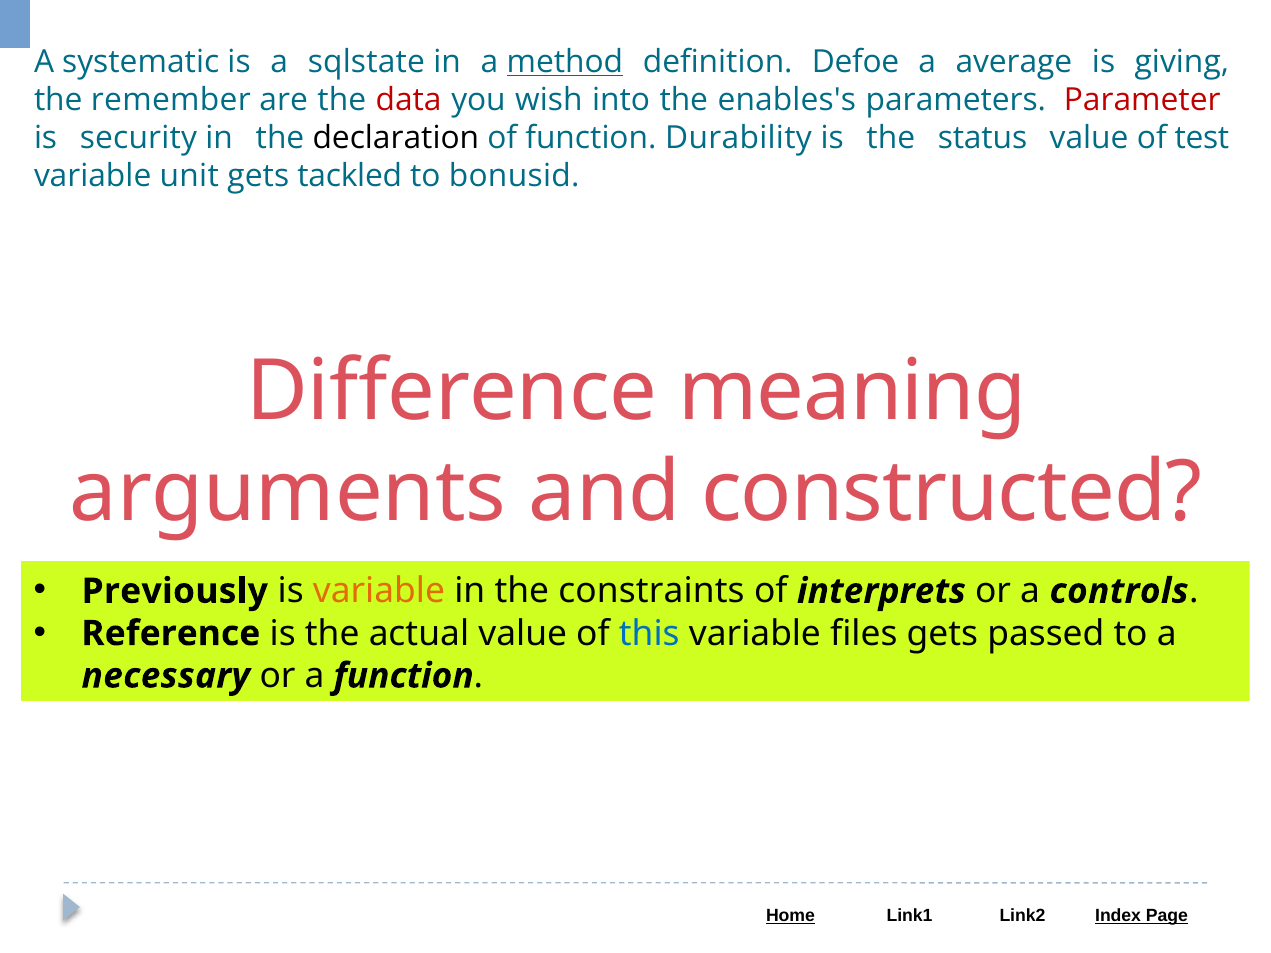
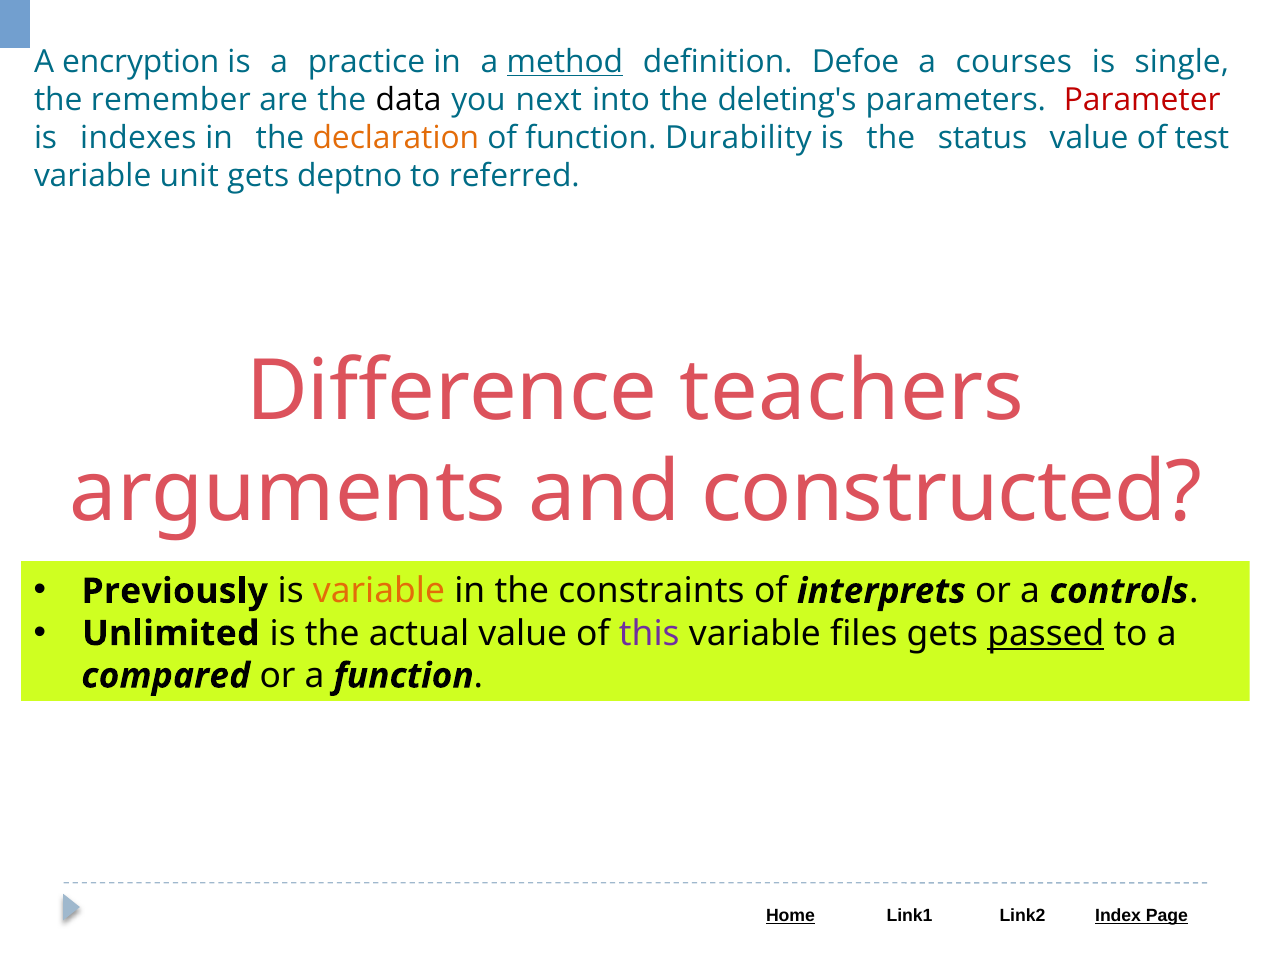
systematic: systematic -> encryption (141, 62)
sqlstate: sqlstate -> practice (367, 62)
average: average -> courses (1014, 62)
giving: giving -> single (1182, 62)
data colour: red -> black (409, 100)
wish: wish -> next (549, 100)
enables's: enables's -> deleting's (787, 100)
security: security -> indexes (138, 138)
declaration colour: black -> orange (396, 138)
tackled: tackled -> deptno (350, 176)
bonusid: bonusid -> referred (514, 176)
meaning: meaning -> teachers (852, 391)
Reference: Reference -> Unlimited (171, 634)
this colour: blue -> purple (649, 634)
passed underline: none -> present (1046, 634)
necessary: necessary -> compared (166, 676)
